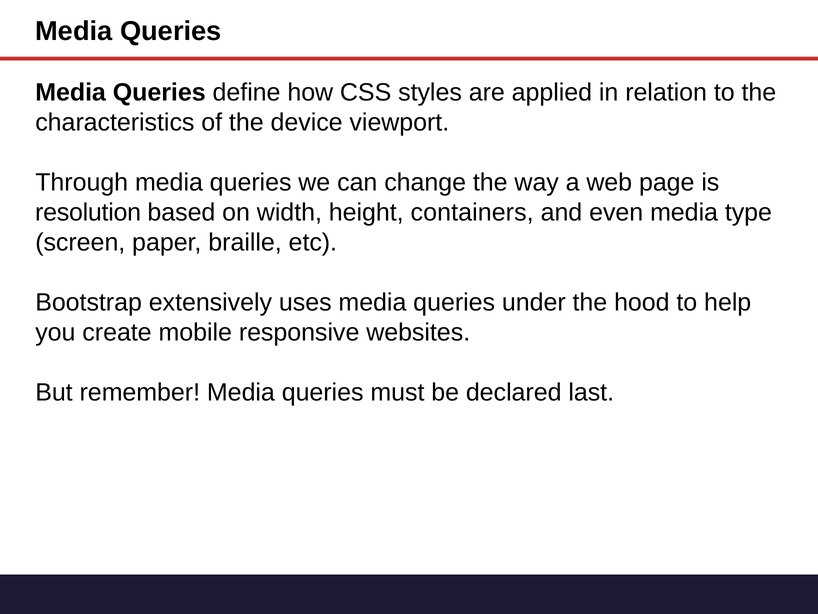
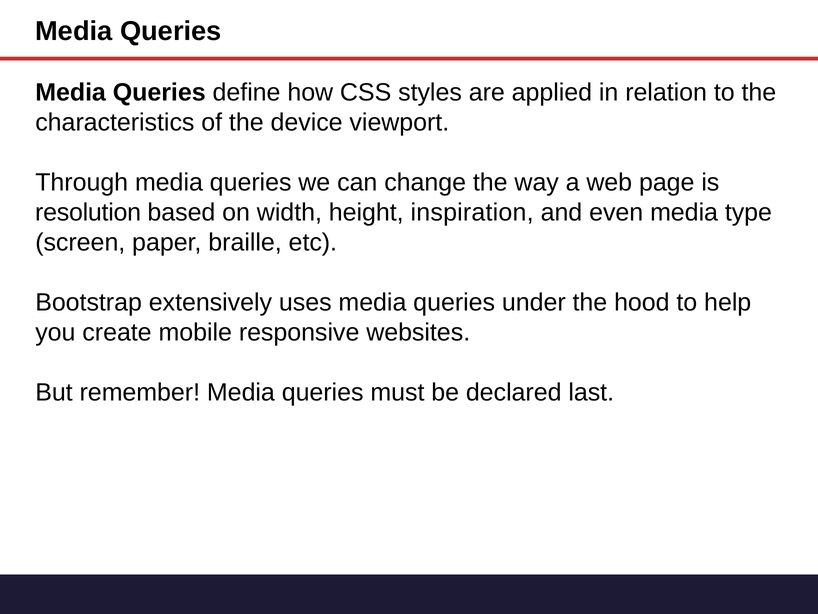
containers: containers -> inspiration (472, 212)
